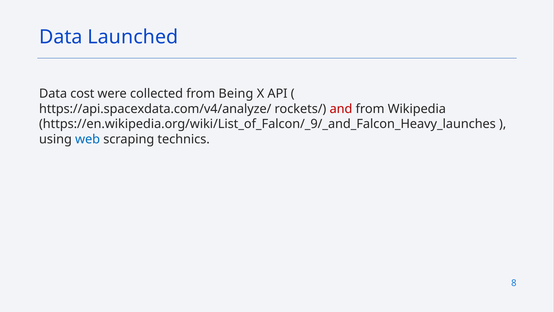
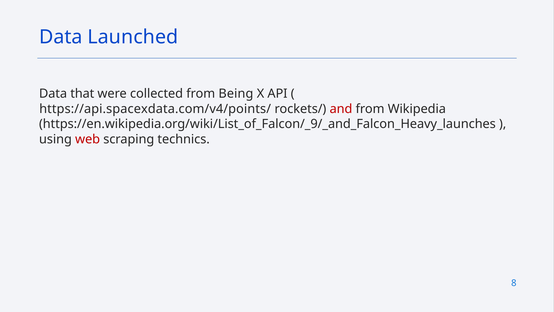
cost: cost -> that (82, 94)
https://api.spacexdata.com/v4/analyze/: https://api.spacexdata.com/v4/analyze/ -> https://api.spacexdata.com/v4/points/ (155, 109)
web colour: blue -> red (88, 139)
